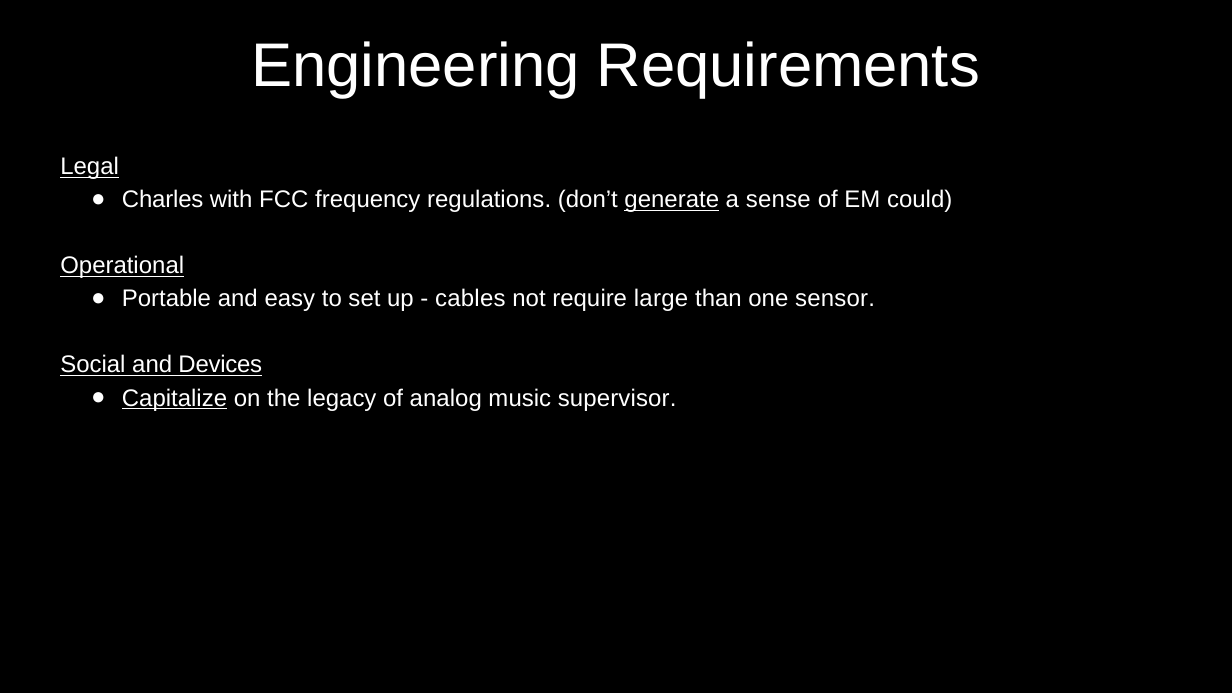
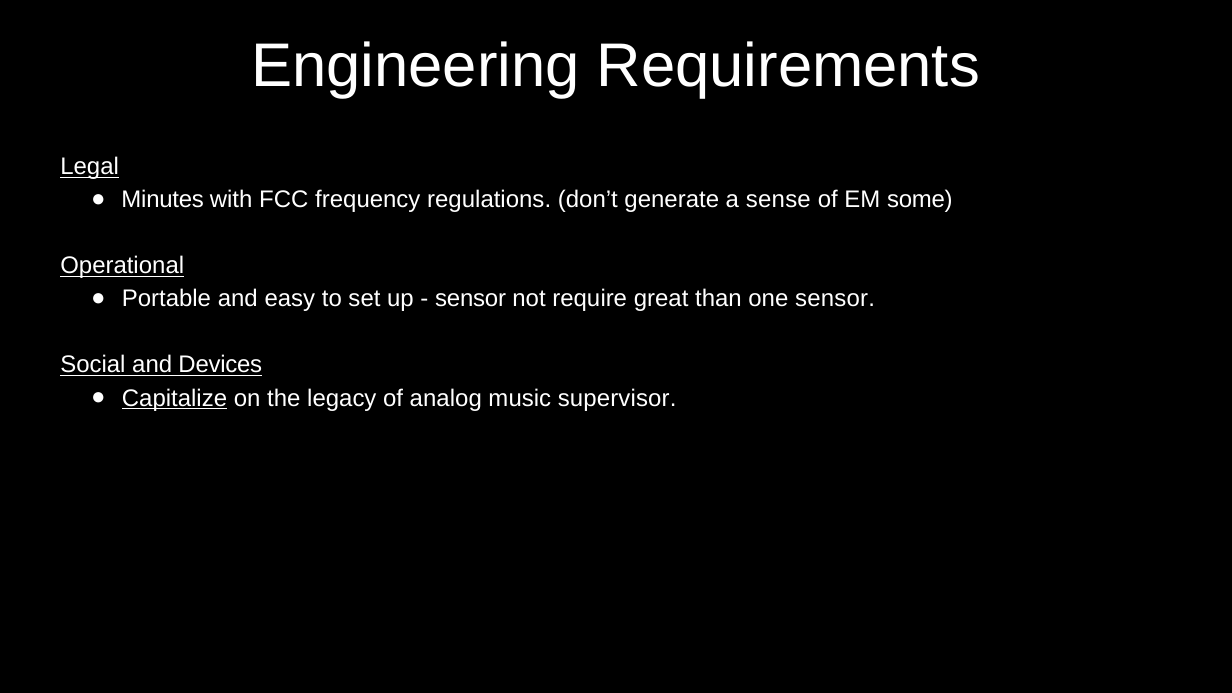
Charles: Charles -> Minutes (163, 200)
generate underline: present -> none (672, 200)
could: could -> some (920, 200)
cables: cables -> sensor (471, 299)
large: large -> great (661, 299)
